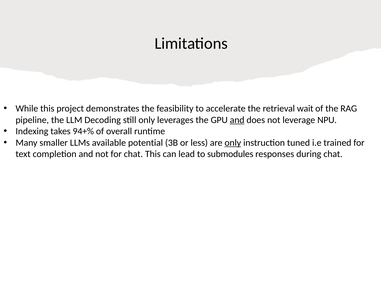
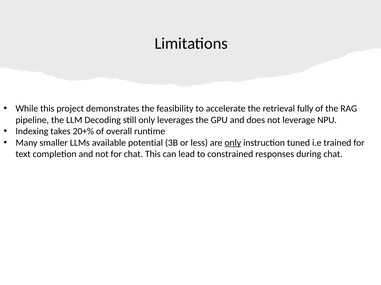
wait: wait -> fully (305, 109)
and underline: present -> none (237, 120)
94+%: 94+% -> 20+% (83, 132)
submodules: submodules -> constrained (230, 155)
